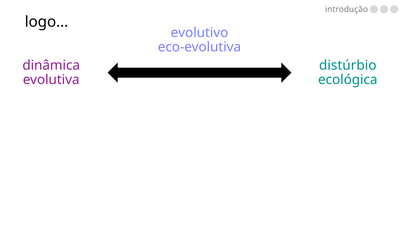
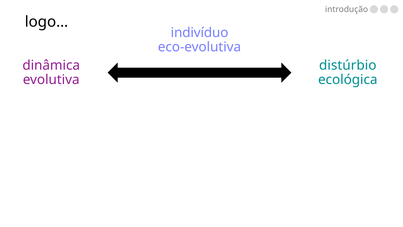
evolutivo: evolutivo -> indivíduo (200, 33)
